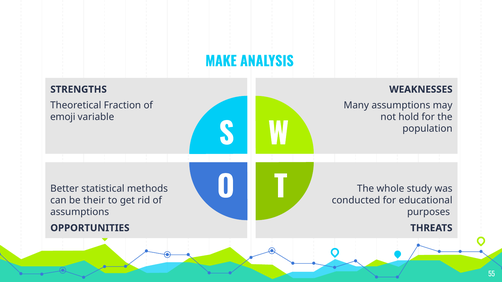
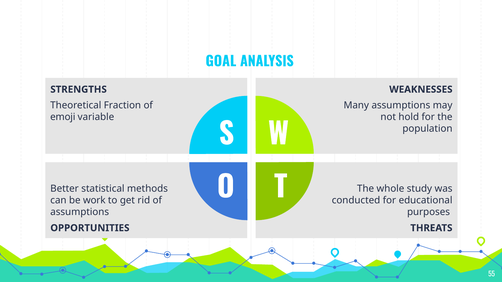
MAKE: MAKE -> GOAL (221, 62)
their: their -> work (94, 201)
